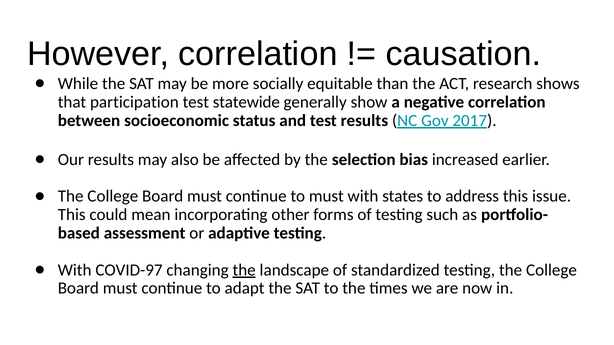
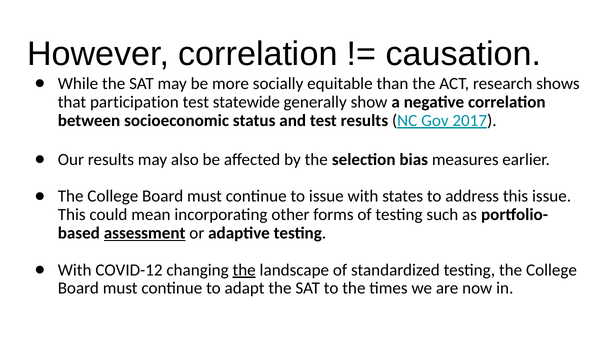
increased: increased -> measures (465, 160)
to must: must -> issue (326, 197)
assessment underline: none -> present (145, 233)
COVID-97: COVID-97 -> COVID-12 (129, 270)
